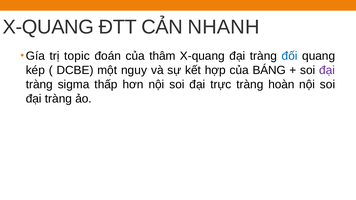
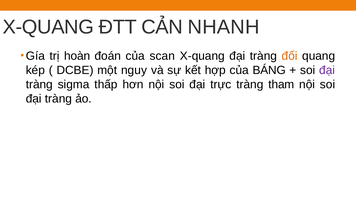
topic: topic -> hoàn (77, 56)
thâm: thâm -> scan (162, 56)
đối colour: blue -> orange (290, 56)
hoàn: hoàn -> tham (281, 85)
